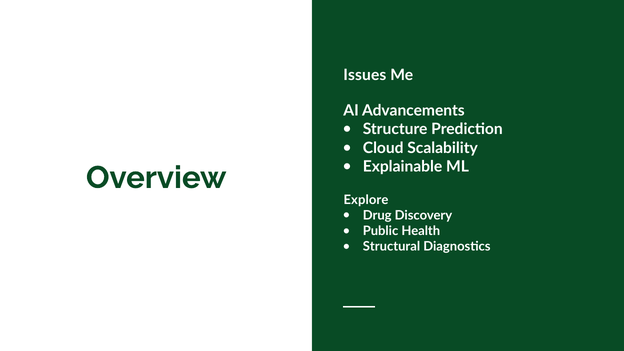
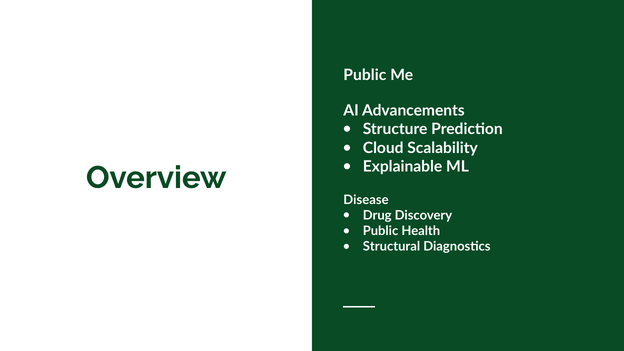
Issues: Issues -> Public (365, 75)
Explore: Explore -> Disease (366, 200)
